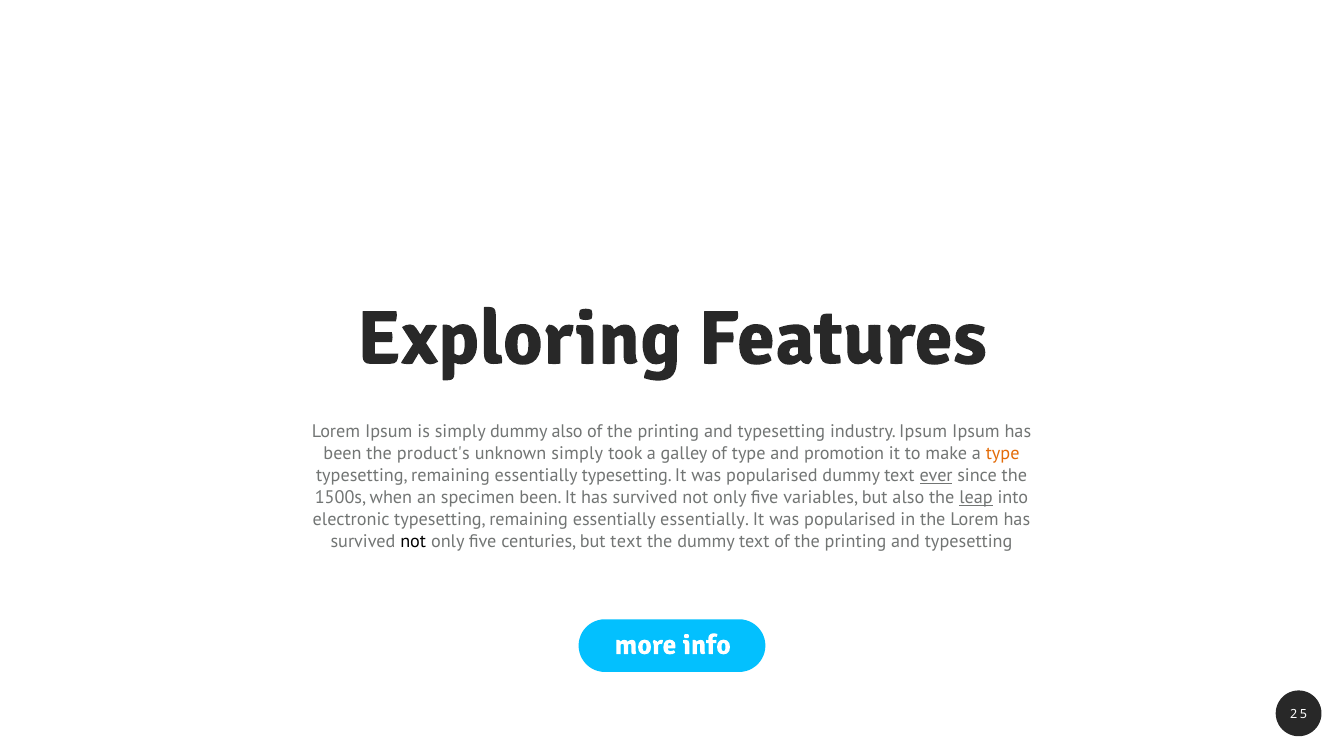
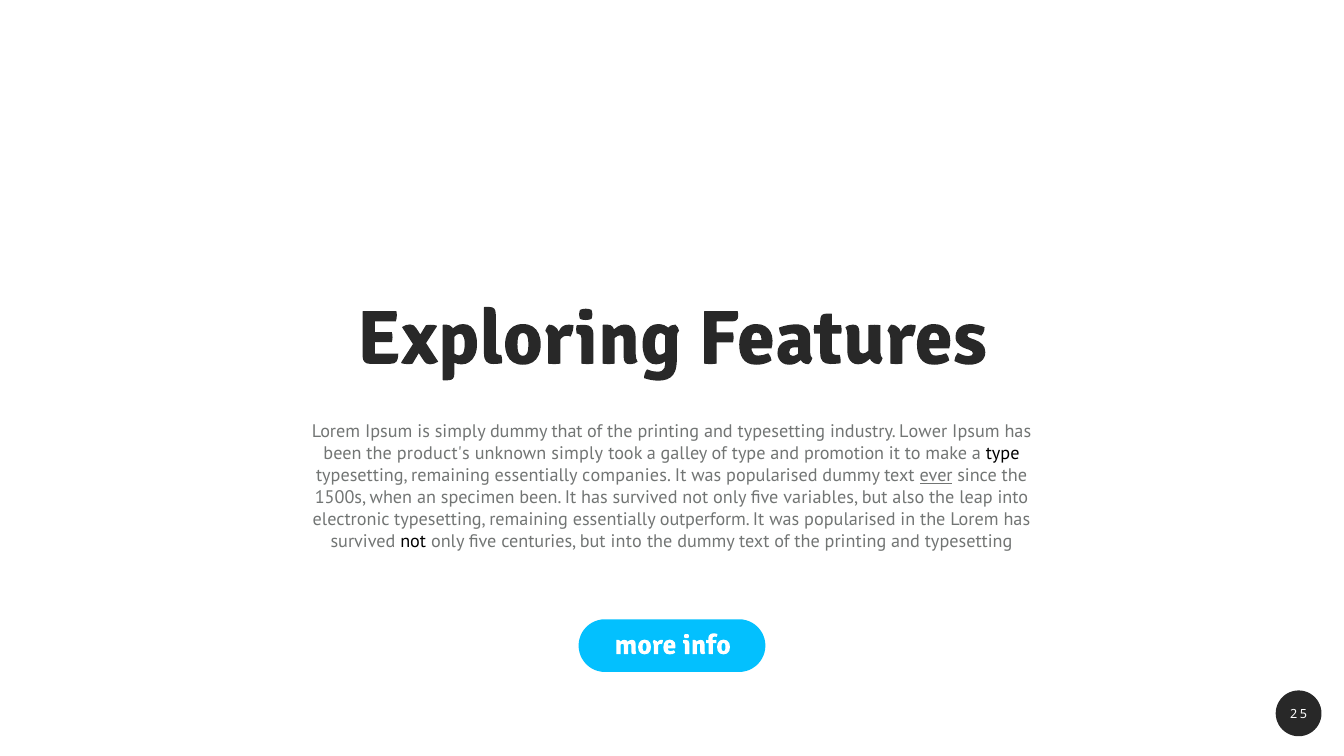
dummy also: also -> that (567, 432)
industry Ipsum: Ipsum -> Lower (923, 432)
type colour: orange -> black (1003, 453)
essentially typesetting: typesetting -> companies (627, 475)
leap underline: present -> none (976, 497)
essentially essentially: essentially -> outperform (705, 519)
but text: text -> into (626, 541)
